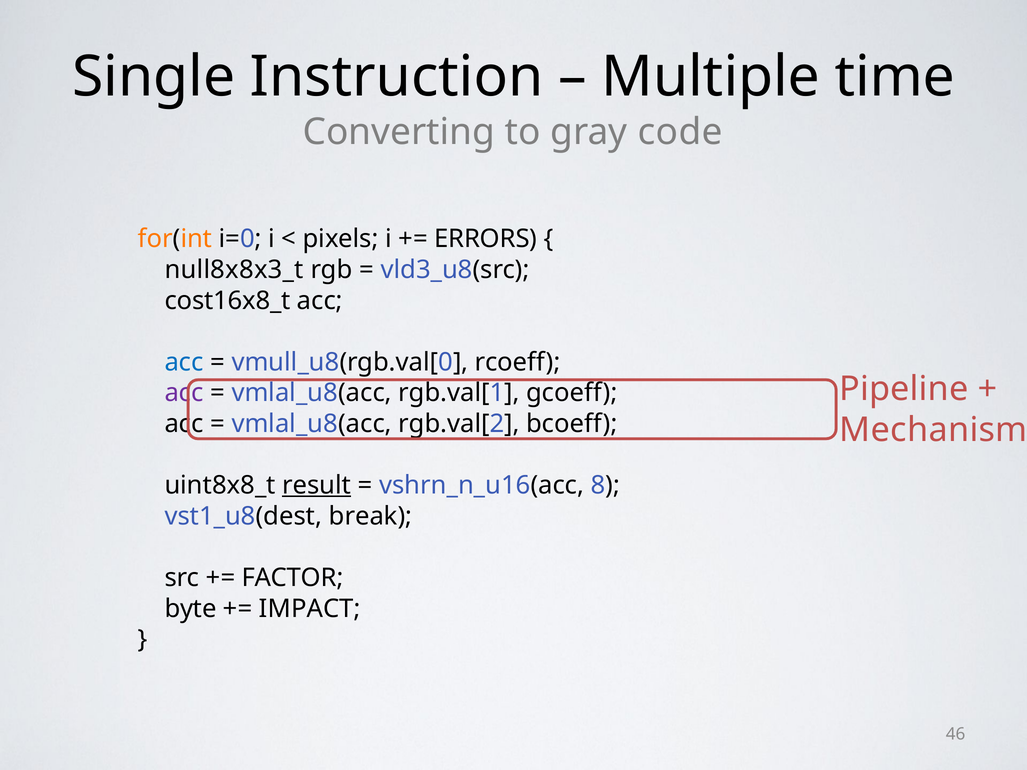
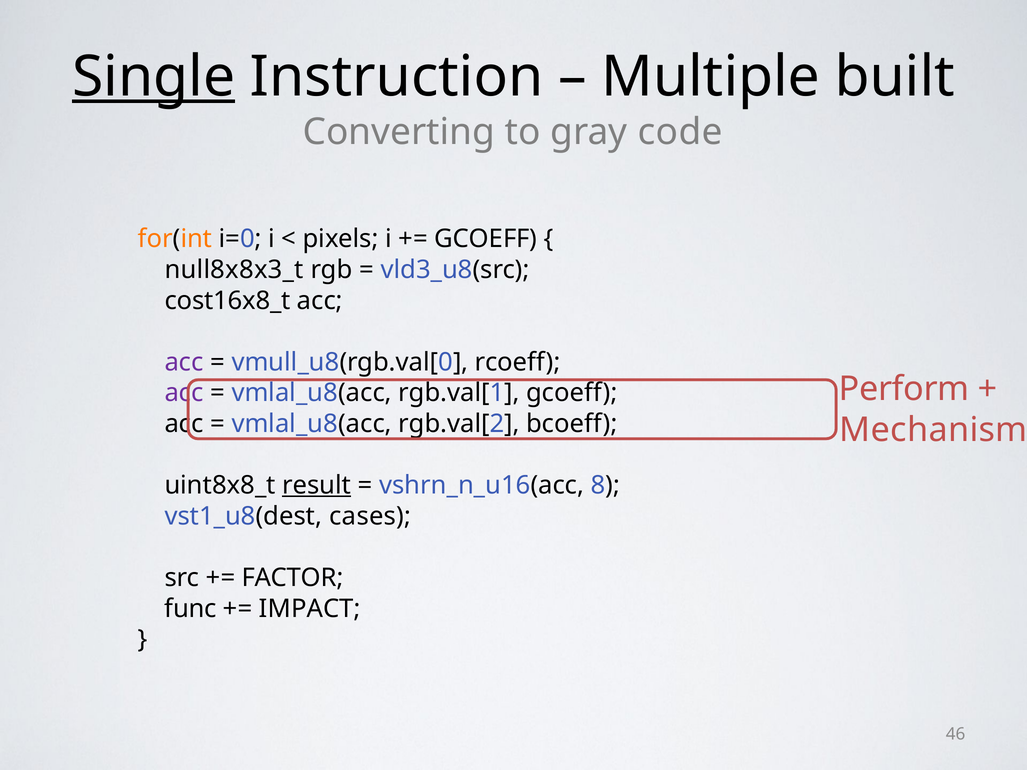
Single underline: none -> present (154, 77)
time: time -> built (895, 77)
ERRORS: ERRORS -> GCOEFF (486, 239)
acc colour: blue -> purple (184, 362)
Pipeline: Pipeline -> Perform (904, 389)
break: break -> cases (370, 516)
byte: byte -> func (191, 609)
